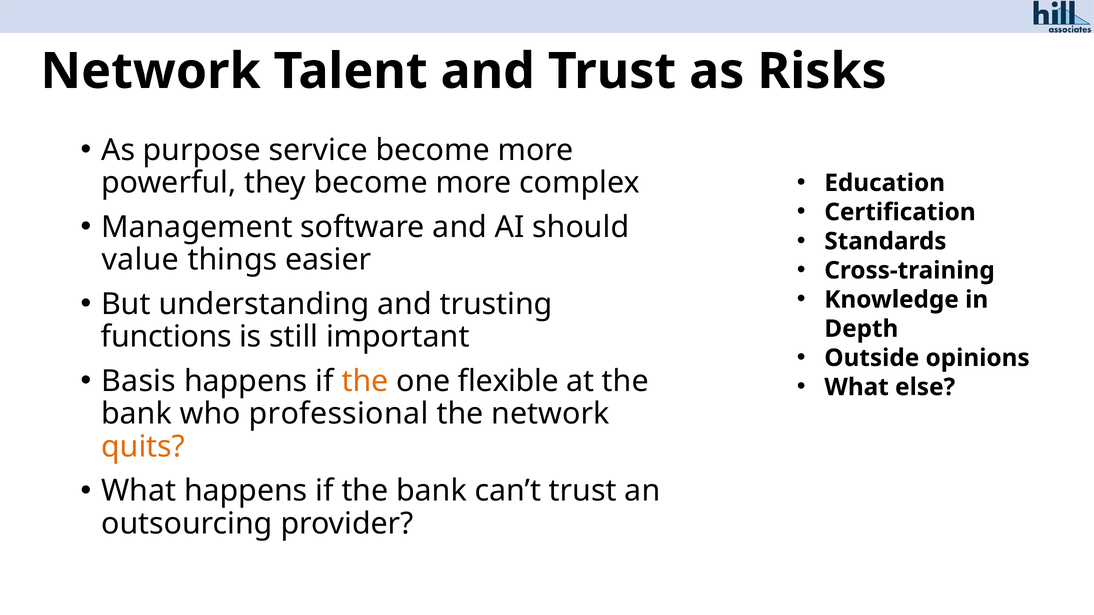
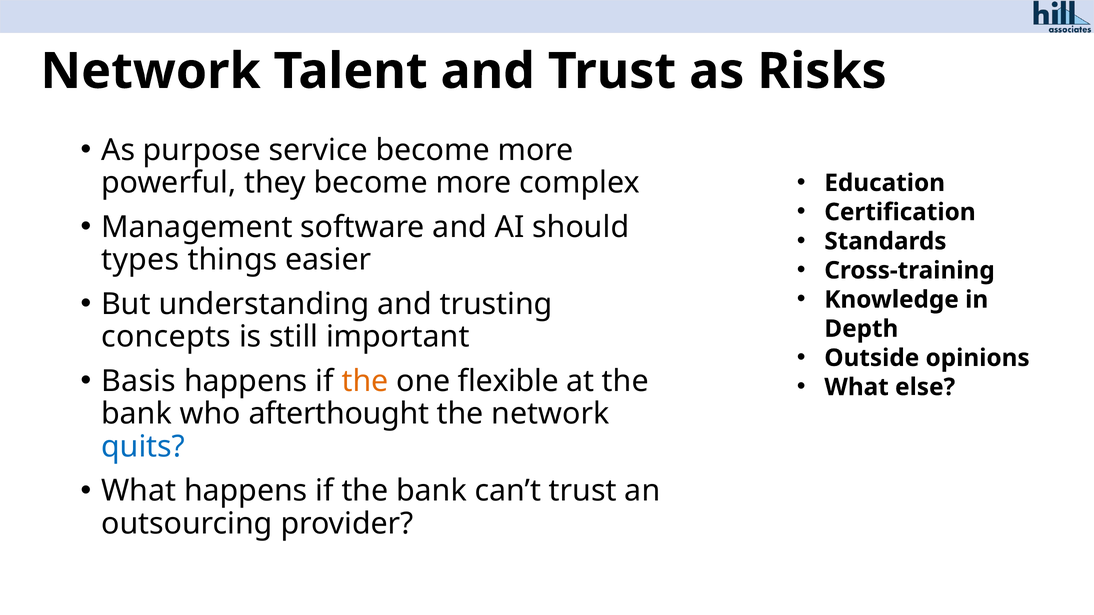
value: value -> types (140, 260)
functions: functions -> concepts (166, 337)
professional: professional -> afterthought (339, 414)
quits colour: orange -> blue (143, 447)
